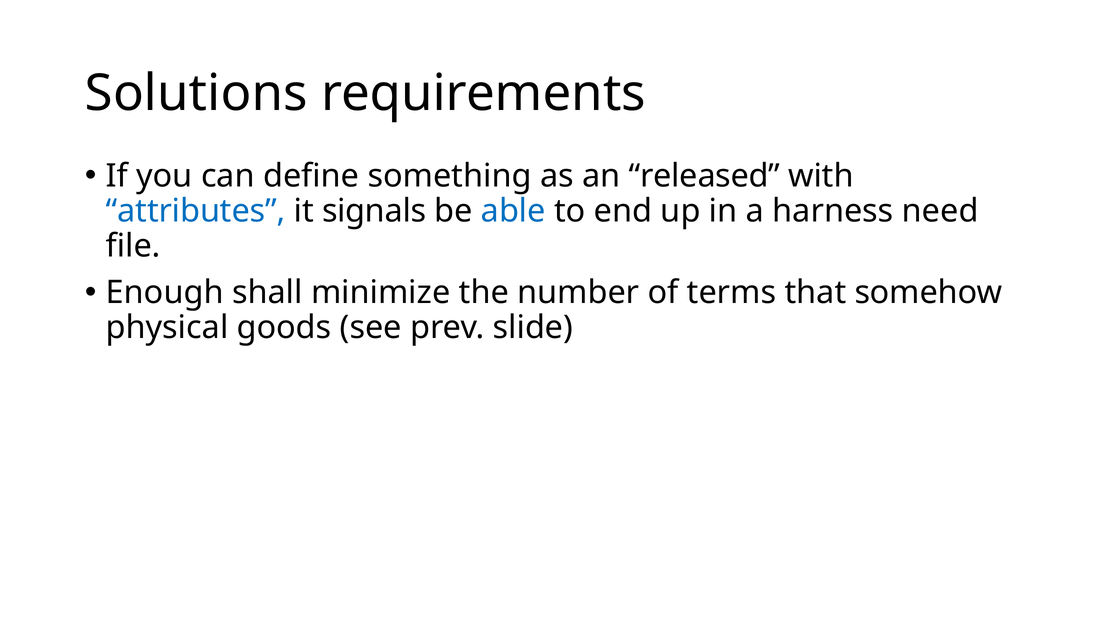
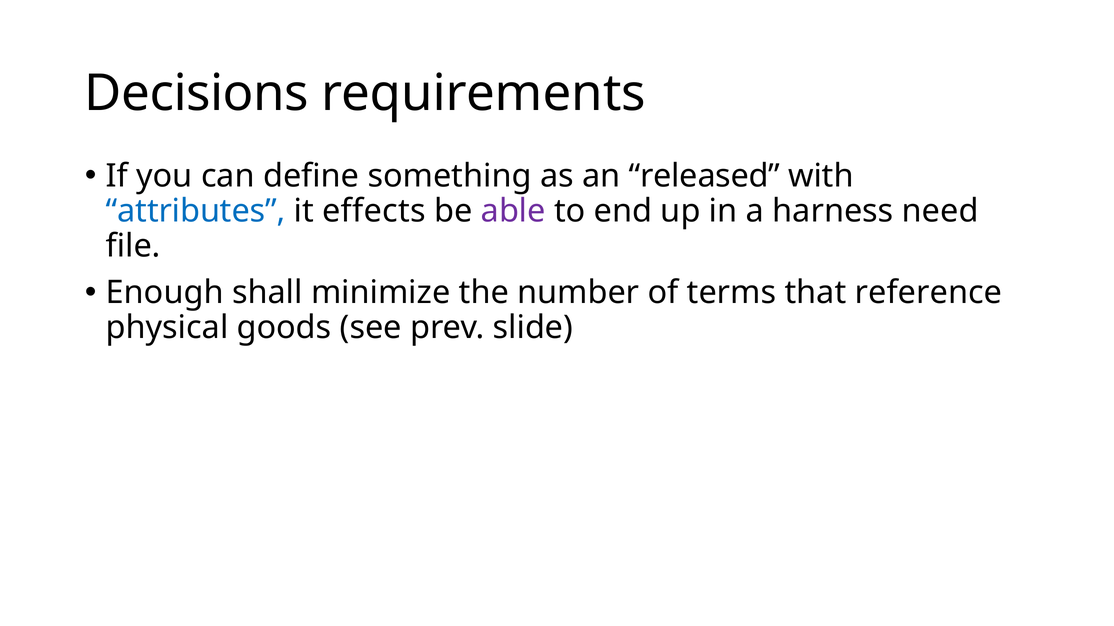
Solutions: Solutions -> Decisions (197, 94)
signals: signals -> effects (374, 211)
able colour: blue -> purple (513, 211)
somehow: somehow -> reference (928, 293)
